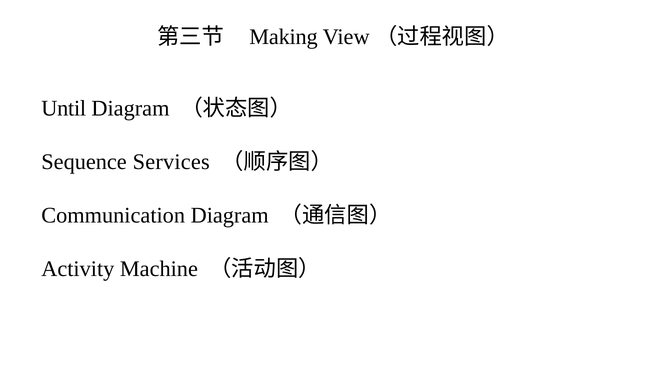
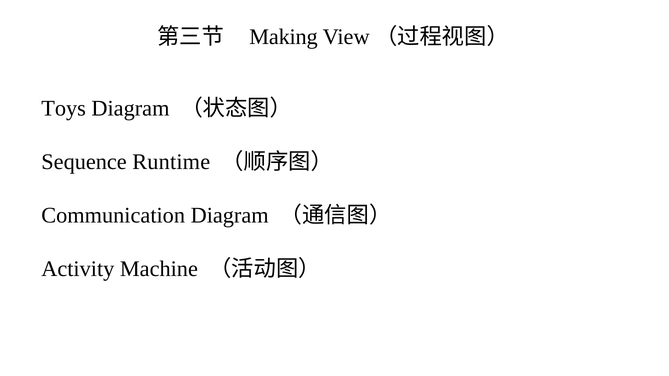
Until: Until -> Toys (64, 108)
Services: Services -> Runtime (171, 162)
